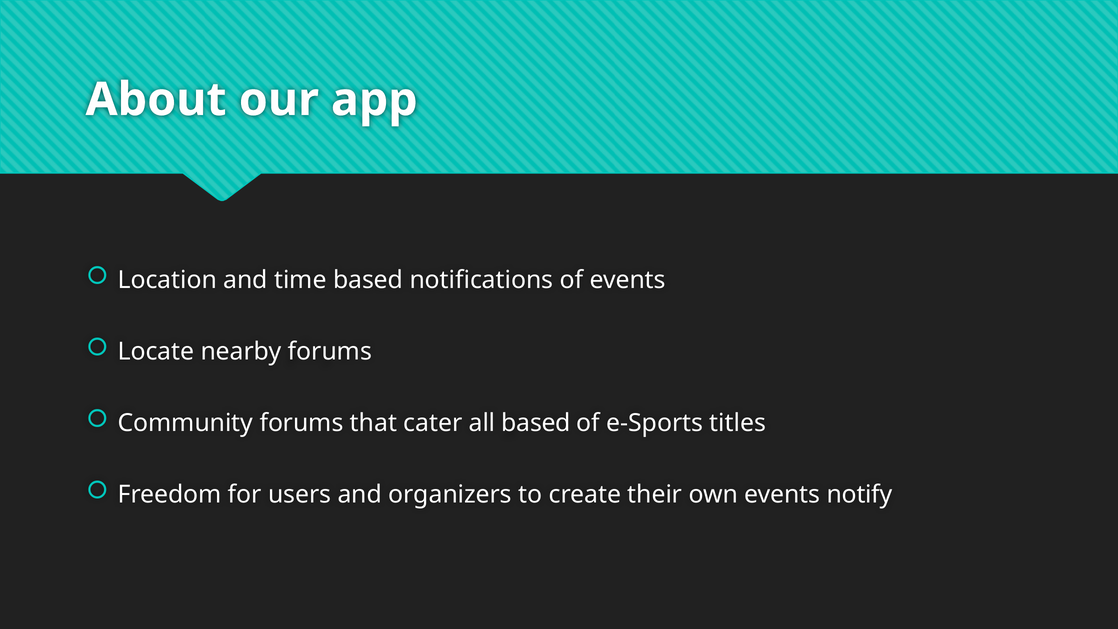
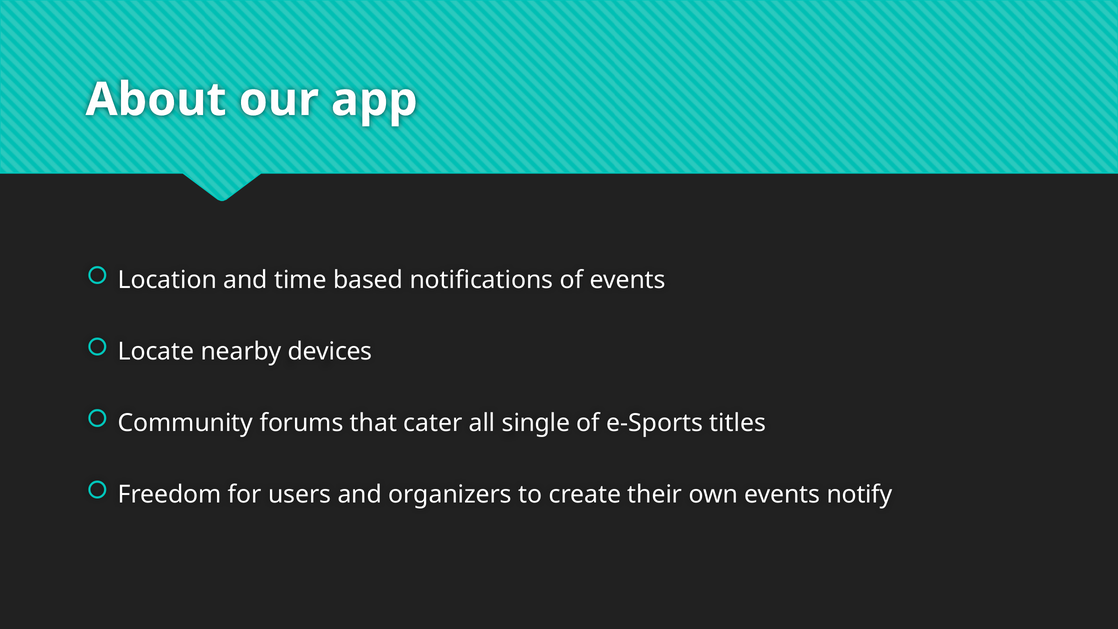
nearby forums: forums -> devices (330, 351)
all based: based -> single (536, 423)
